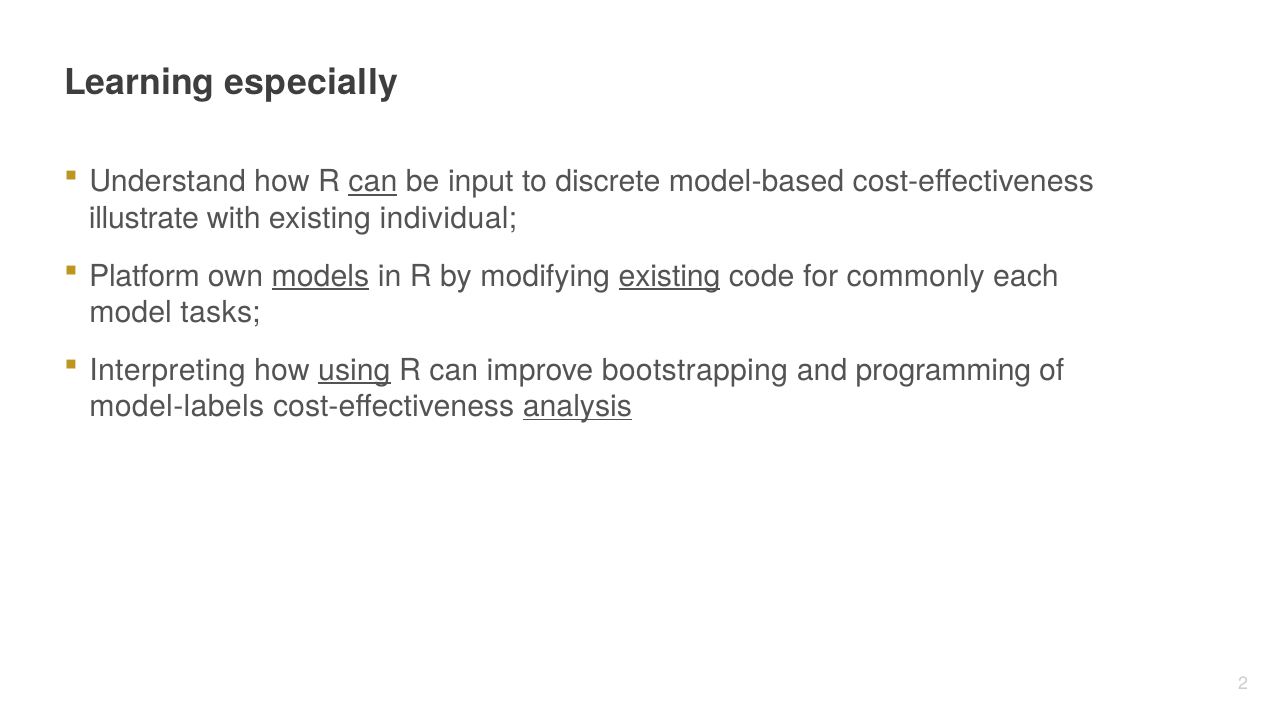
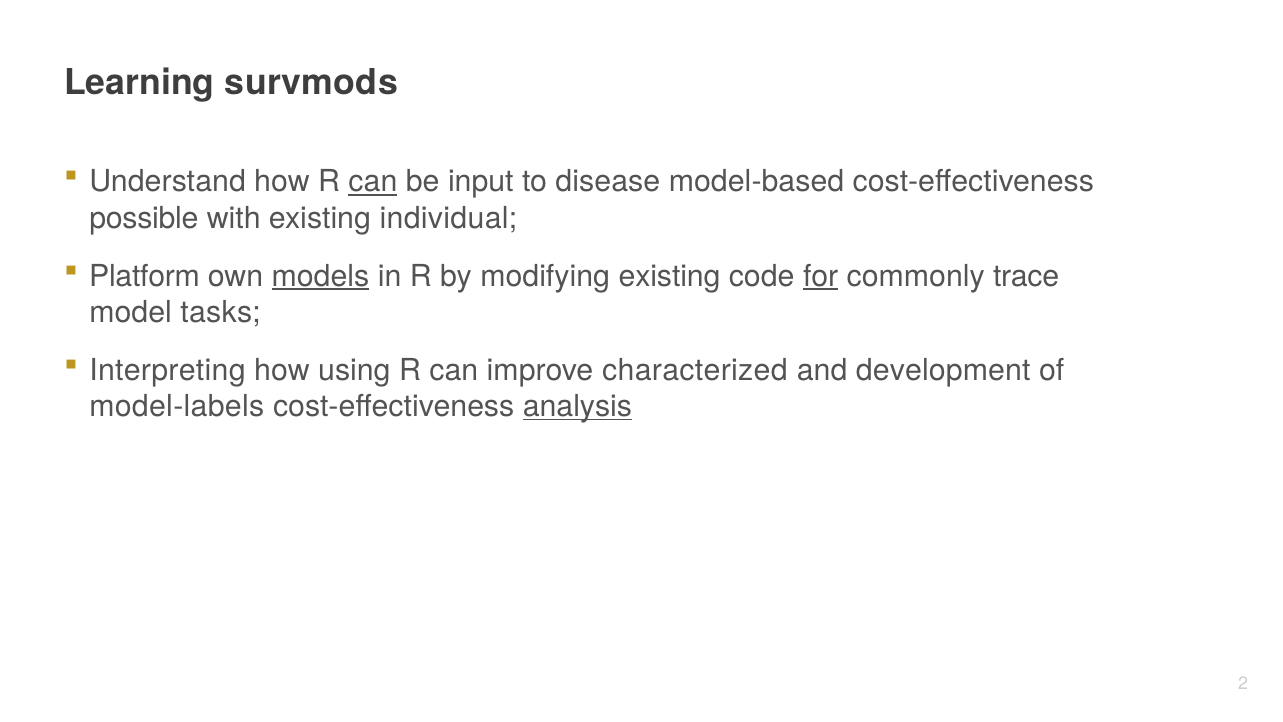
especially: especially -> survmods (311, 83)
discrete: discrete -> disease (608, 182)
illustrate: illustrate -> possible (144, 218)
existing underline: present -> none (670, 276)
for underline: none -> present (821, 276)
each: each -> trace (1026, 276)
using underline: present -> none (354, 370)
bootstrapping: bootstrapping -> characterized (695, 370)
programming: programming -> development (943, 370)
